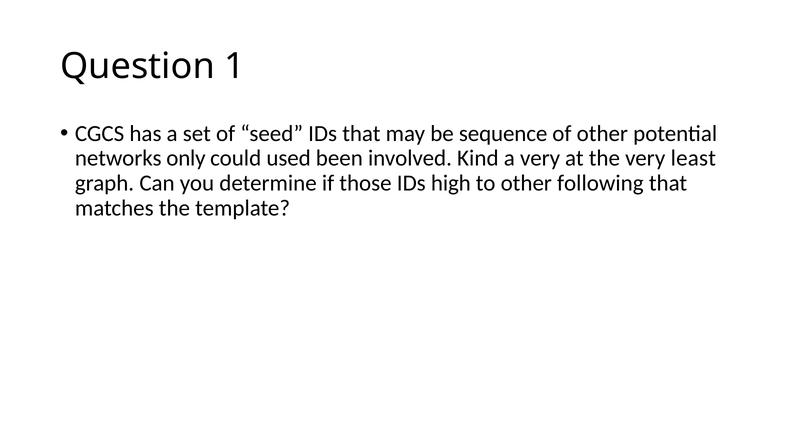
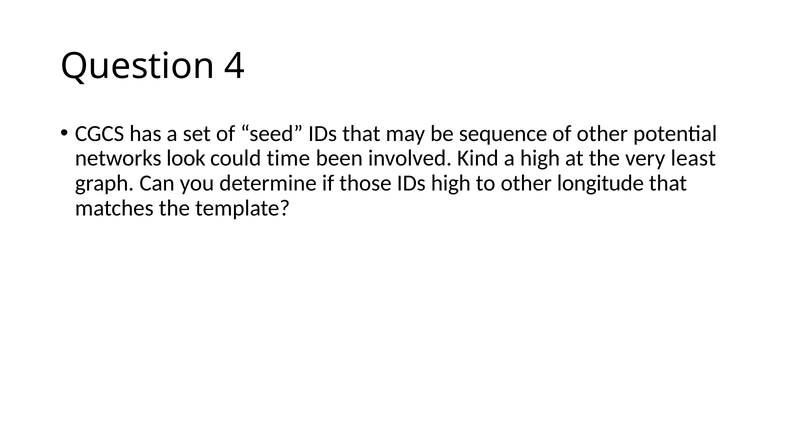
1: 1 -> 4 (235, 66)
only: only -> look (186, 158)
used: used -> time (288, 158)
a very: very -> high (540, 158)
following: following -> longitude (600, 183)
